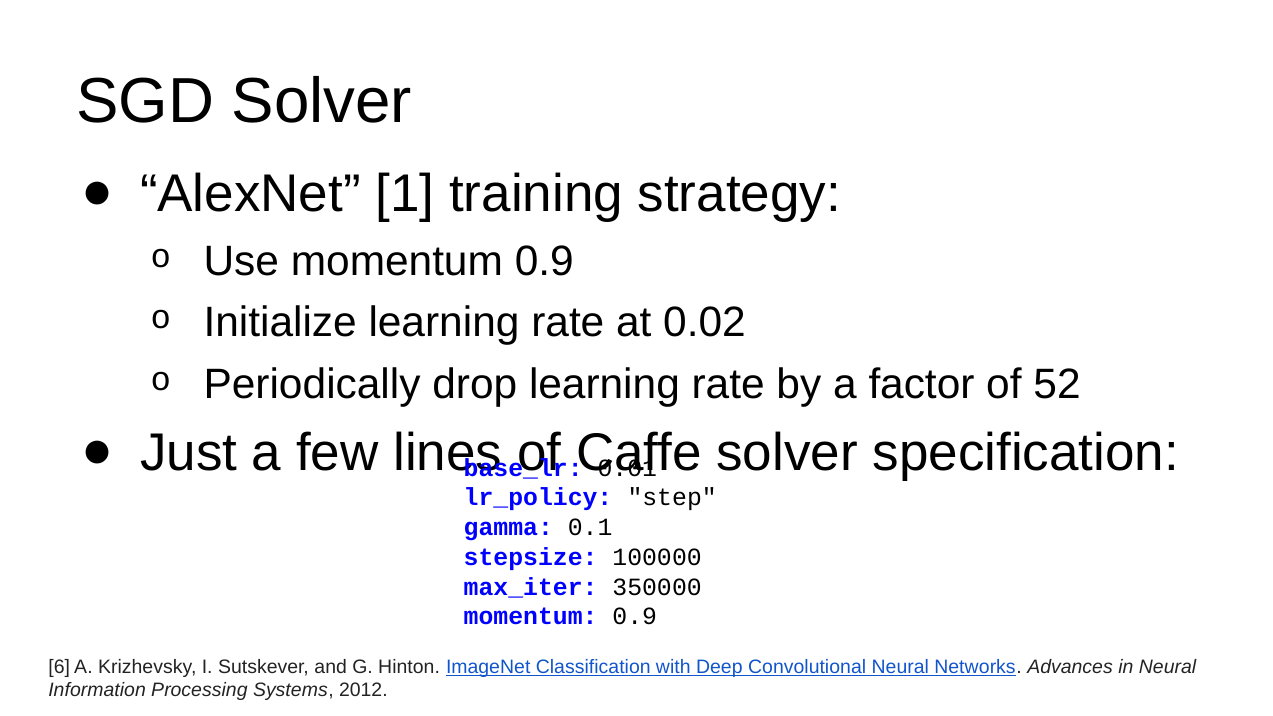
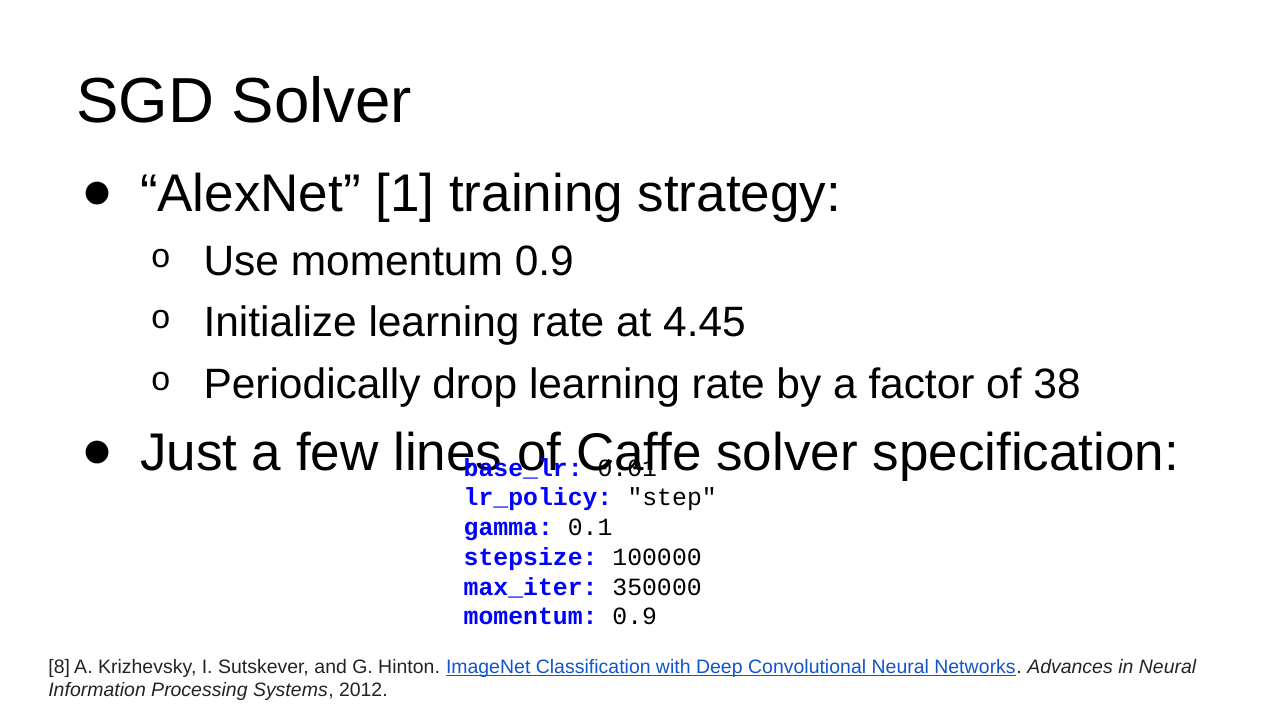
0.02: 0.02 -> 4.45 (704, 323)
52: 52 -> 38 (1057, 384)
6: 6 -> 8 (59, 667)
